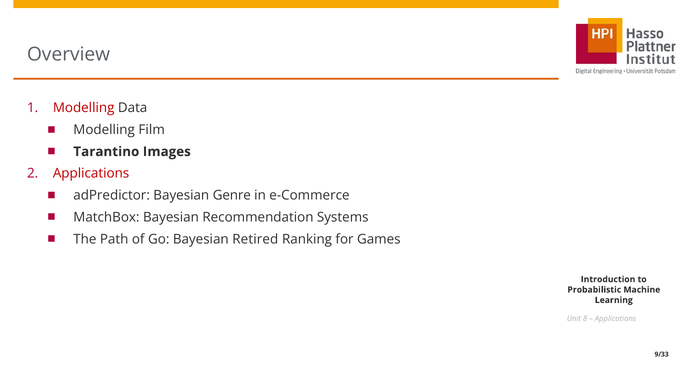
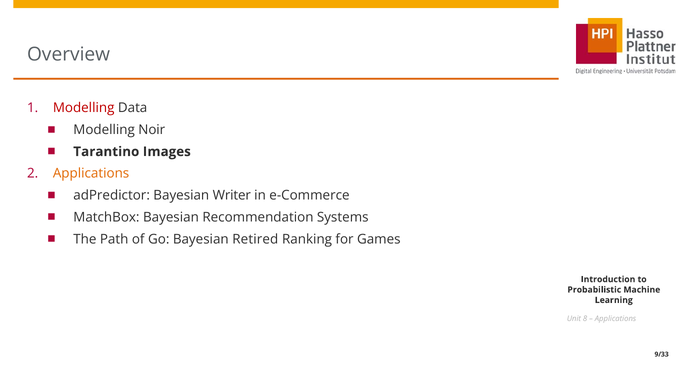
Film: Film -> Noir (152, 130)
Applications colour: red -> orange (91, 173)
Genre: Genre -> Writer (232, 195)
